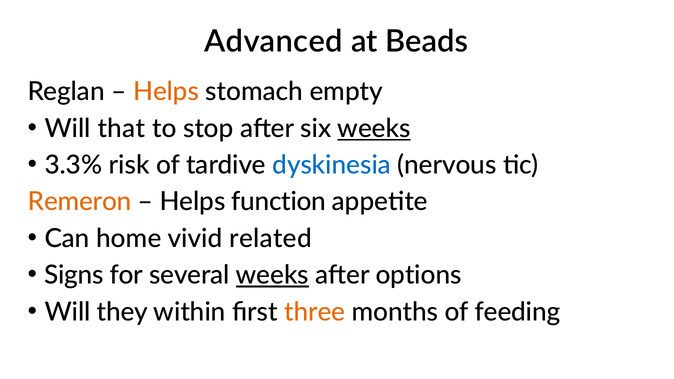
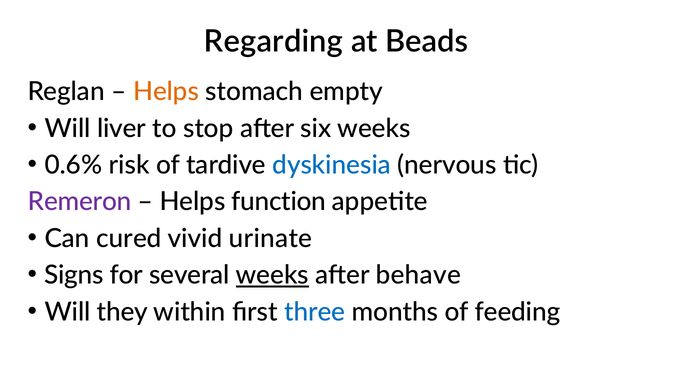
Advanced: Advanced -> Regarding (274, 42)
that: that -> liver (122, 128)
weeks underline: present -> none (374, 128)
3.3%: 3.3% -> 0.6% (73, 165)
Remeron colour: orange -> purple (80, 202)
home: home -> cured (129, 239)
related: related -> urinate (271, 239)
options: options -> behave (418, 275)
three colour: orange -> blue (315, 312)
